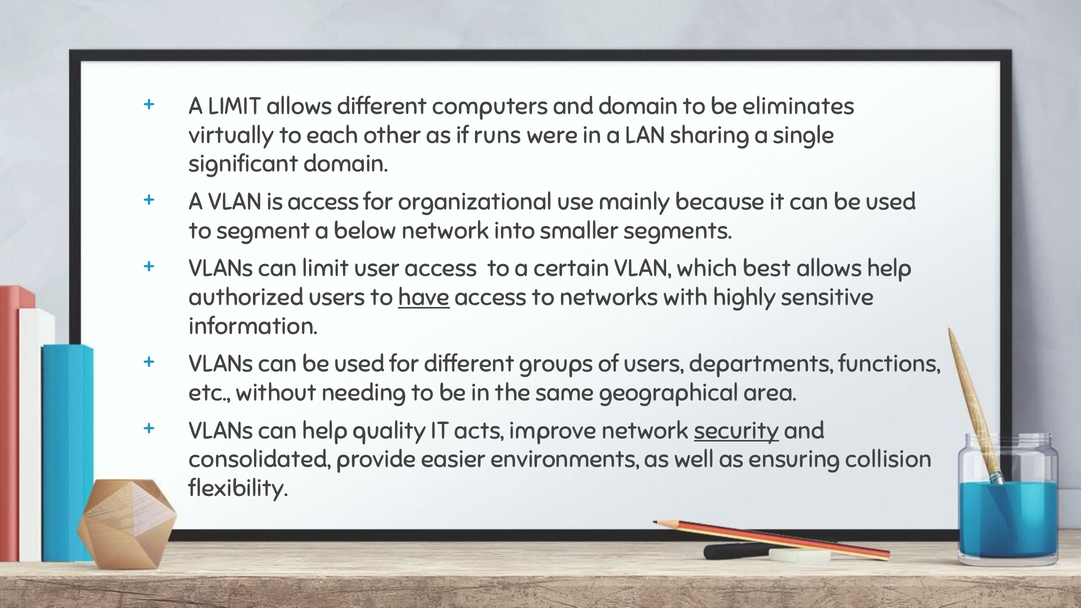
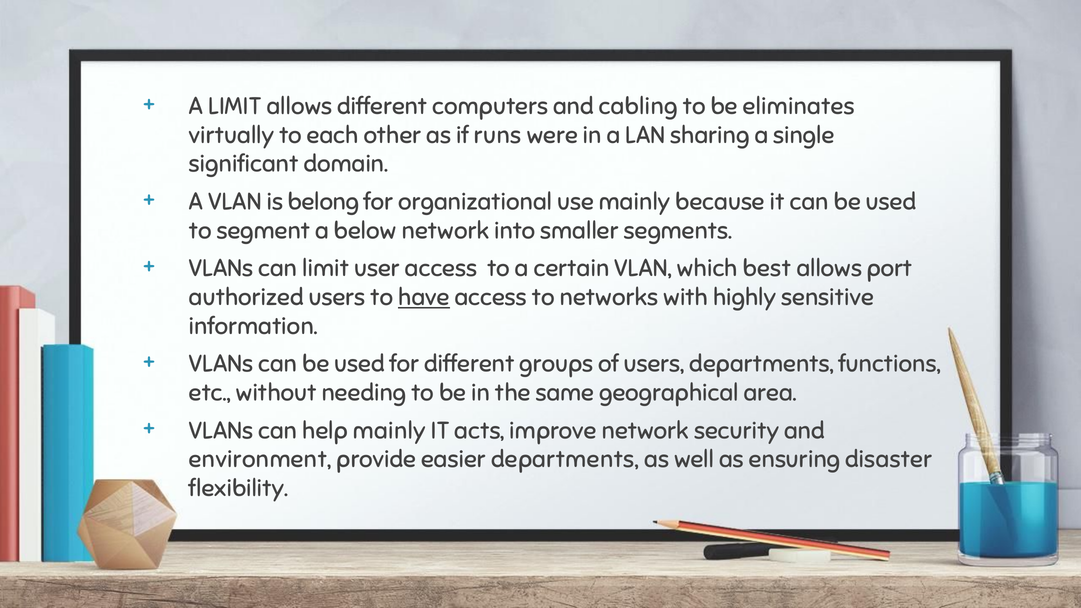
and domain: domain -> cabling (638, 106)
is access: access -> belong (324, 202)
allows help: help -> port (890, 269)
help quality: quality -> mainly (389, 431)
security underline: present -> none (737, 431)
consolidated: consolidated -> environment (260, 459)
easier environments: environments -> departments (565, 459)
collision: collision -> disaster (889, 459)
